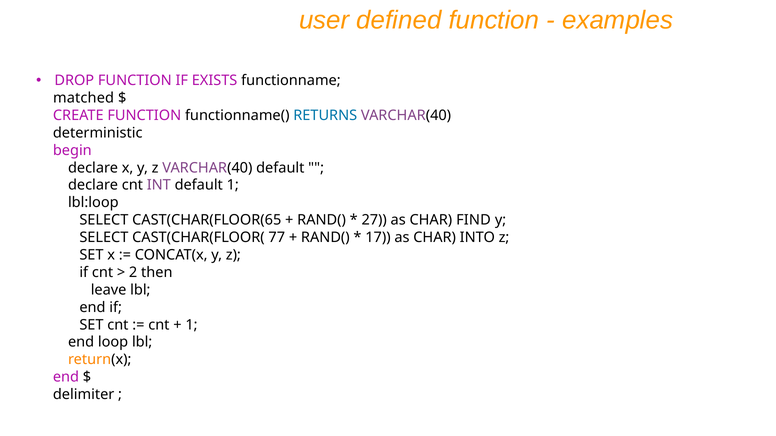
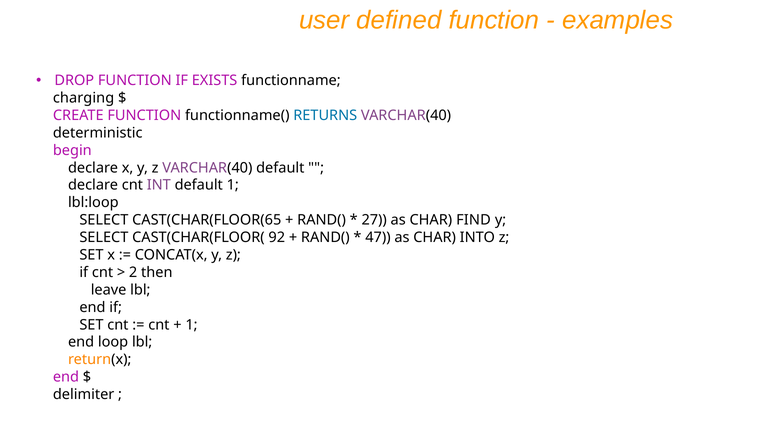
matched: matched -> charging (84, 98)
77: 77 -> 92 (277, 238)
17: 17 -> 47 (378, 238)
